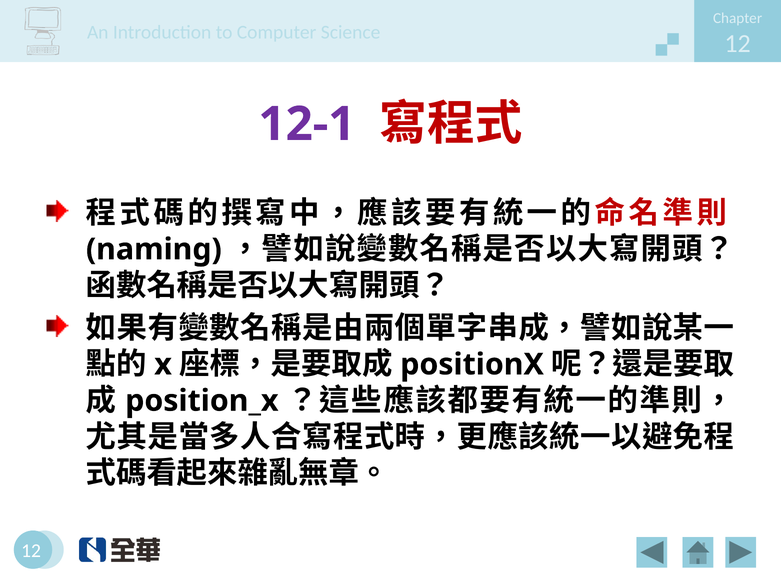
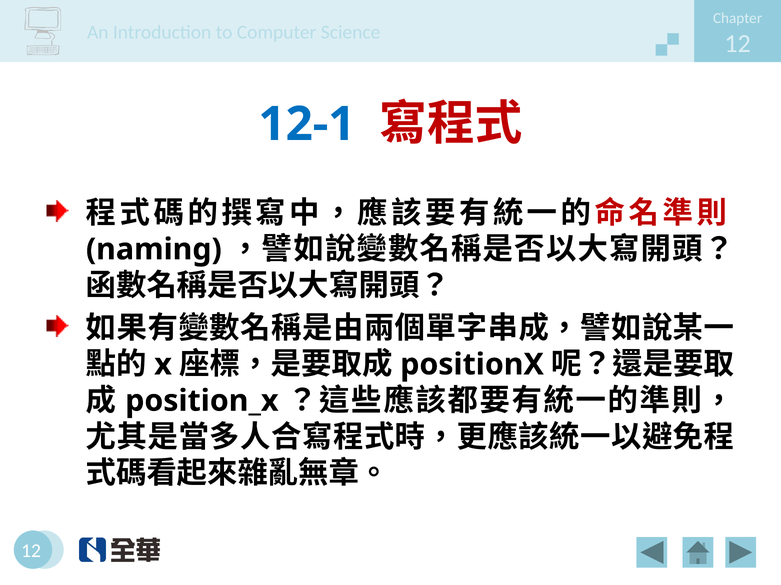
12-1 colour: purple -> blue (307, 124)
